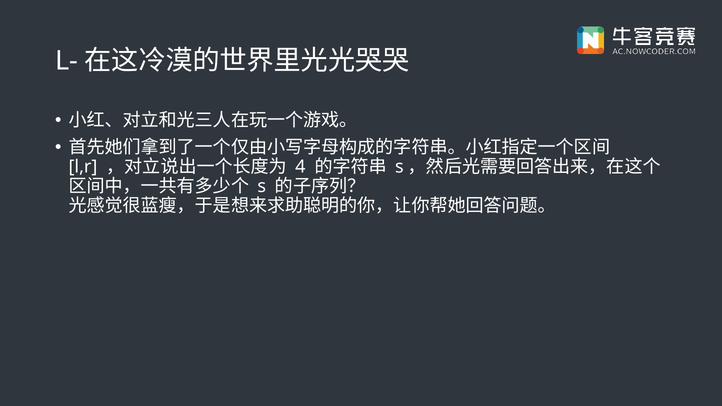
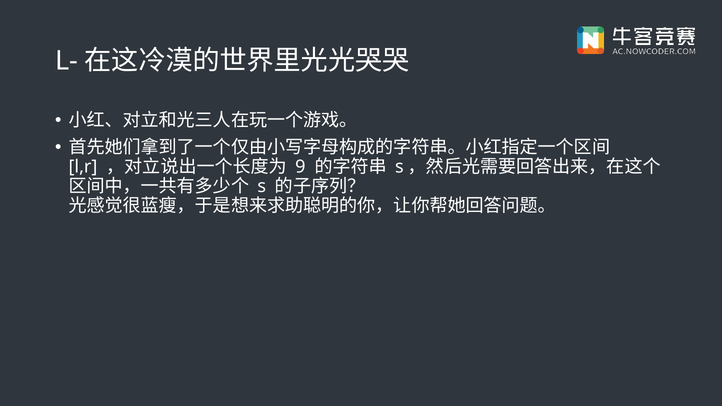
4: 4 -> 9 (300, 167)
